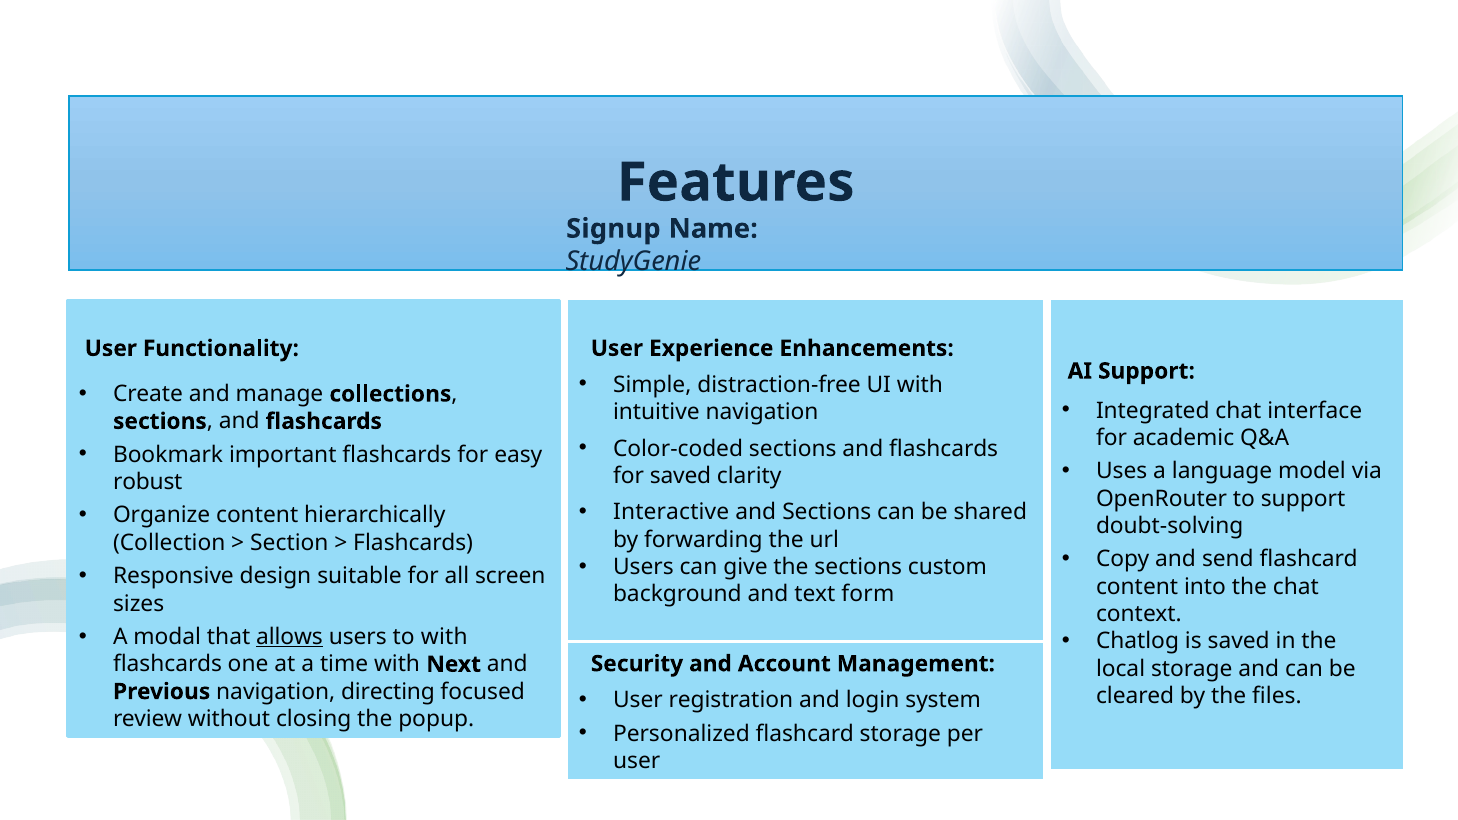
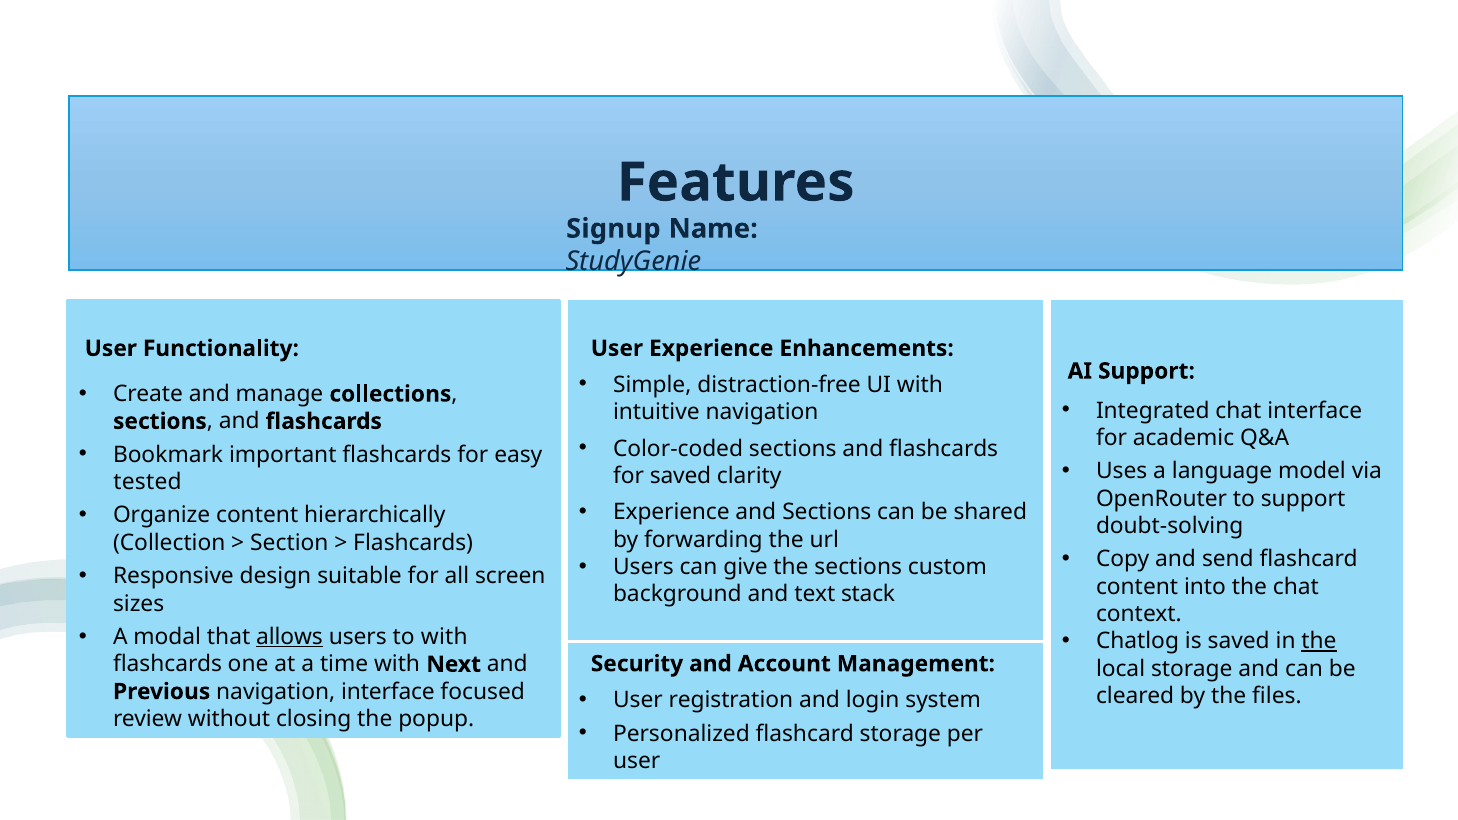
robust: robust -> tested (148, 482)
Interactive: Interactive -> Experience (671, 512)
form: form -> stack (868, 594)
the underline: none -> present (1319, 641)
navigation directing: directing -> interface (388, 692)
